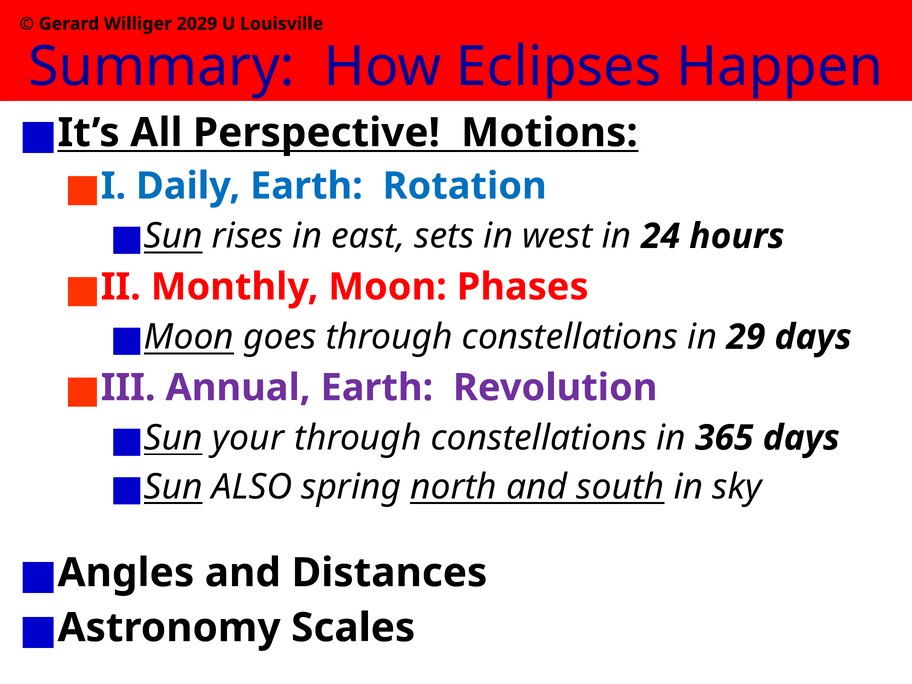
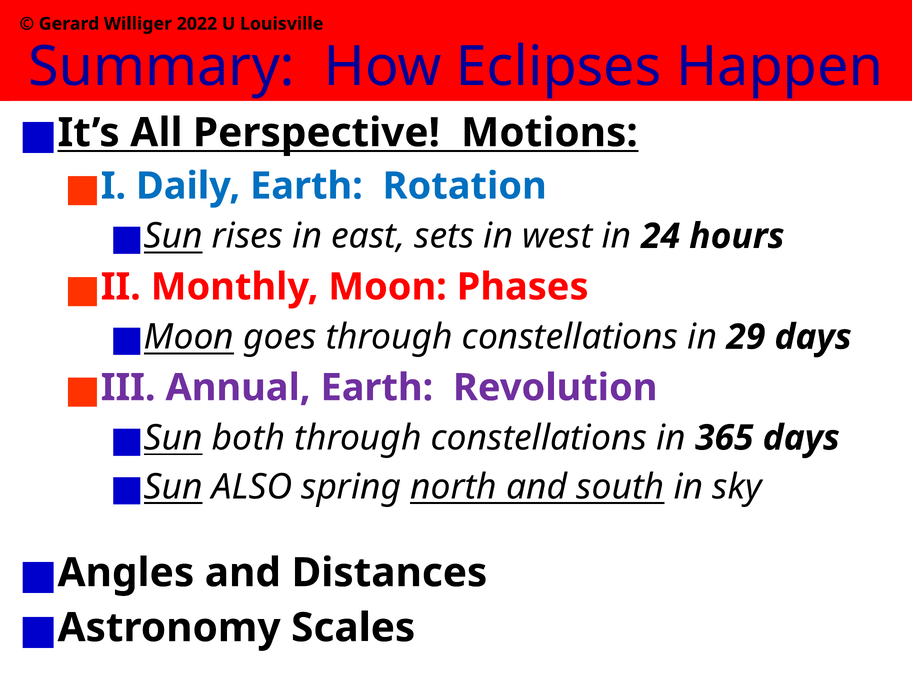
2029: 2029 -> 2022 (197, 24)
your: your -> both (248, 438)
